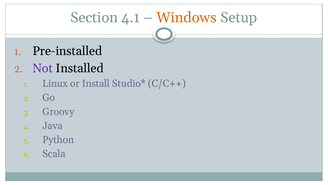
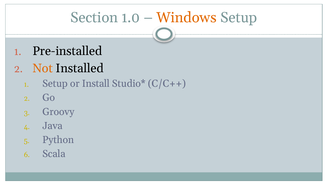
4.1: 4.1 -> 1.0 (131, 18)
Not colour: purple -> orange (43, 68)
Linux: Linux -> Setup (55, 83)
